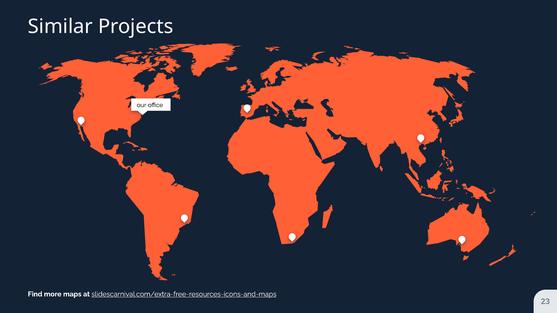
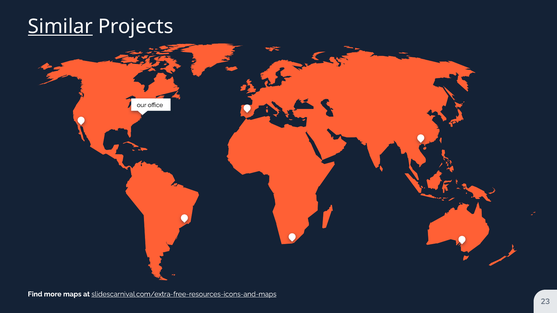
Similar underline: none -> present (60, 27)
